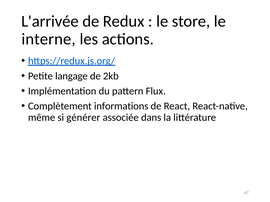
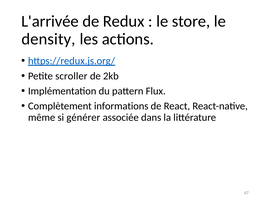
interne: interne -> density (49, 39)
langage: langage -> scroller (71, 76)
